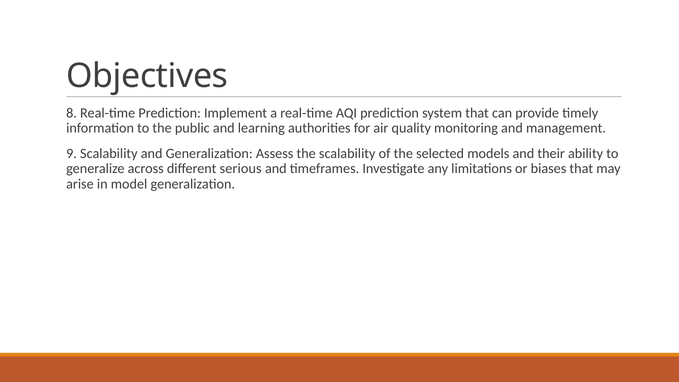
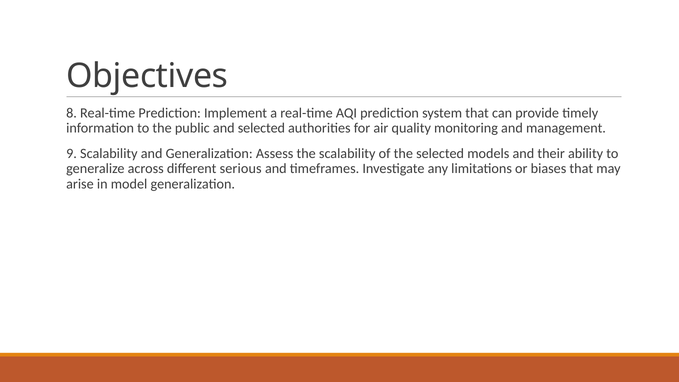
and learning: learning -> selected (261, 128)
